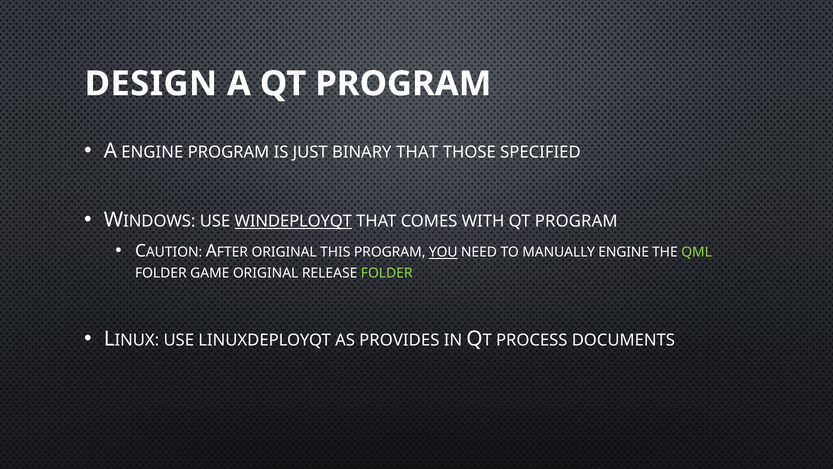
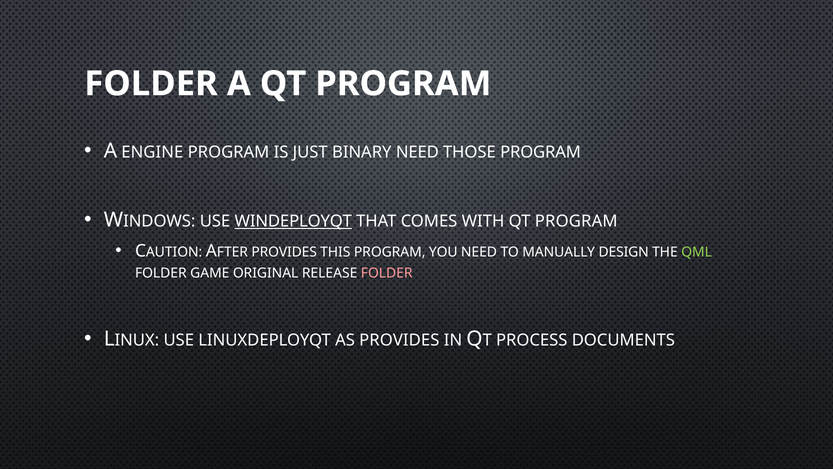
DESIGN: DESIGN -> FOLDER (151, 84)
BINARY THAT: THAT -> NEED (417, 152)
THOSE SPECIFIED: SPECIFIED -> PROGRAM (541, 152)
ORIGINAL: ORIGINAL -> PROVIDES (284, 252)
YOU underline: present -> none (443, 252)
MANUALLY ENGINE: ENGINE -> DESIGN (624, 252)
FOLDER colour: light green -> pink (387, 273)
